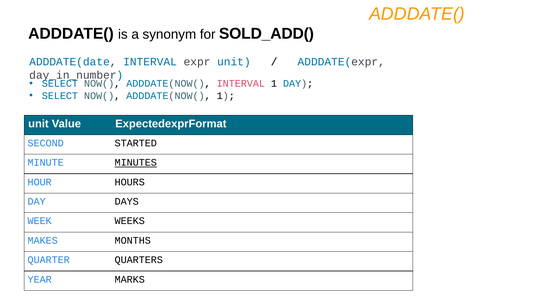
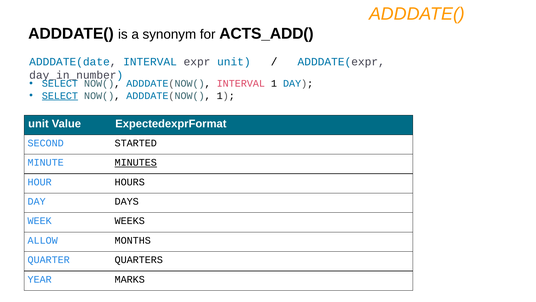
SOLD_ADD(: SOLD_ADD( -> ACTS_ADD( (266, 34)
SELECT underline: none -> present (60, 96)
MAKES: MAKES -> ALLOW (43, 240)
